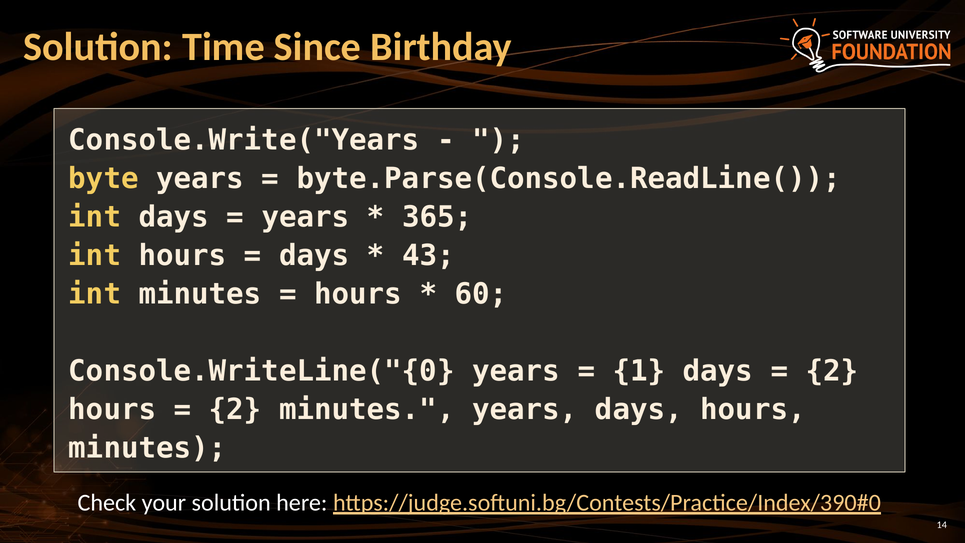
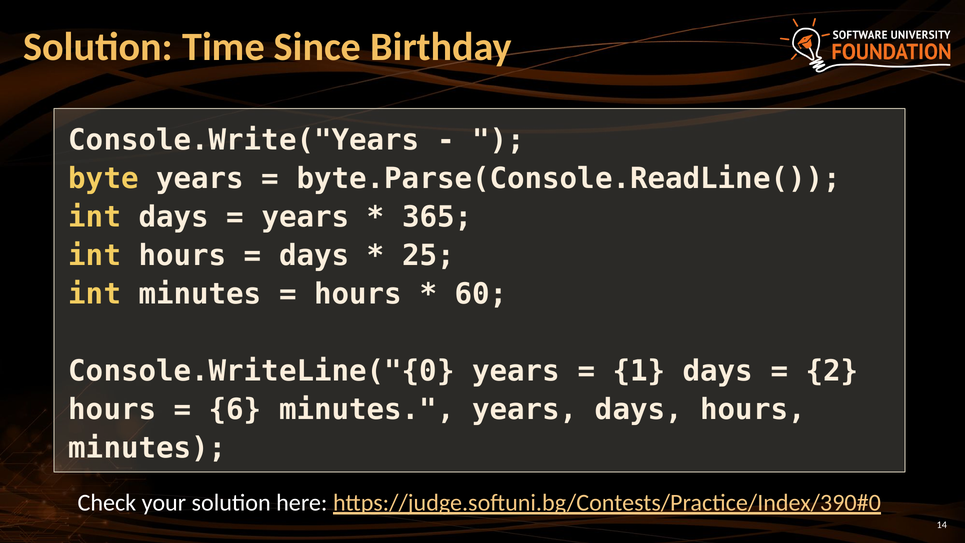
43: 43 -> 25 (428, 256)
2: 2 -> 6 (235, 409)
